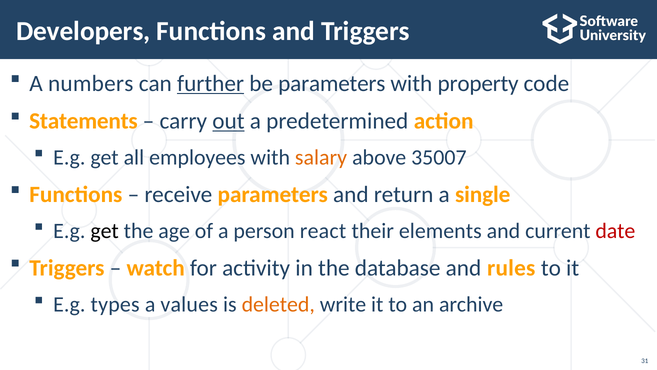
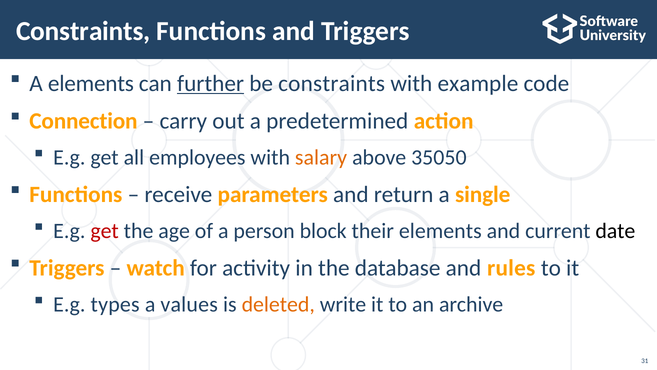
Developers: Developers -> Constraints (83, 31)
A numbers: numbers -> elements (91, 83)
be parameters: parameters -> constraints (332, 83)
property: property -> example (478, 83)
Statements: Statements -> Connection (83, 121)
out underline: present -> none (228, 121)
35007: 35007 -> 35050 (439, 157)
get colour: black -> red (105, 231)
react: react -> block (323, 231)
date colour: red -> black (615, 231)
